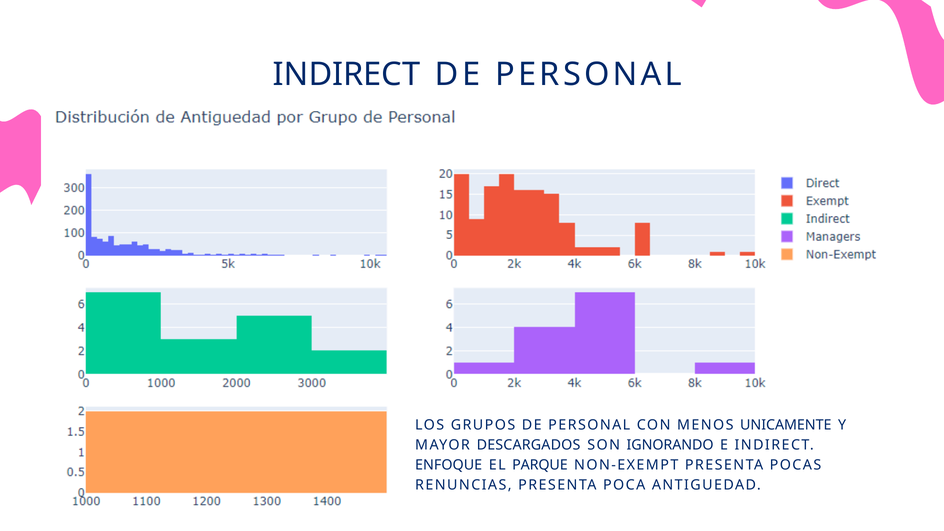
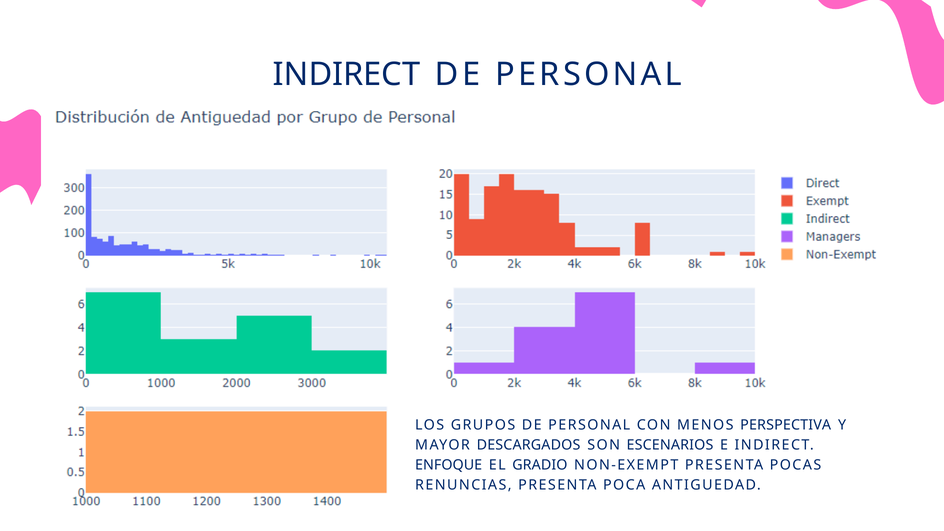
UNICAMENTE: UNICAMENTE -> PERSPECTIVA (786, 425)
IGNORANDO: IGNORANDO -> ESCENARIOS (670, 445)
PARQUE: PARQUE -> GRADIO (540, 465)
